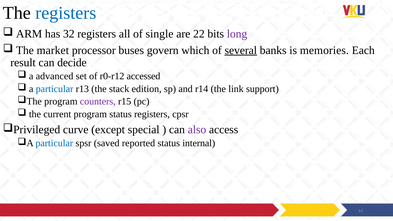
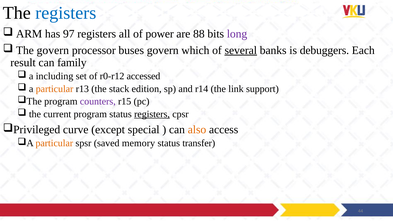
32: 32 -> 97 (69, 34)
single: single -> power (160, 34)
22: 22 -> 88 (199, 34)
The market: market -> govern (53, 50)
memories: memories -> debuggers (324, 50)
decide: decide -> family (72, 63)
advanced: advanced -> including (55, 76)
particular colour: blue -> orange (55, 89)
registers underline: none -> present (152, 114)
also colour: purple -> orange (197, 130)
particular colour: blue -> orange (54, 143)
reported: reported -> memory (138, 143)
internal: internal -> transfer (199, 143)
